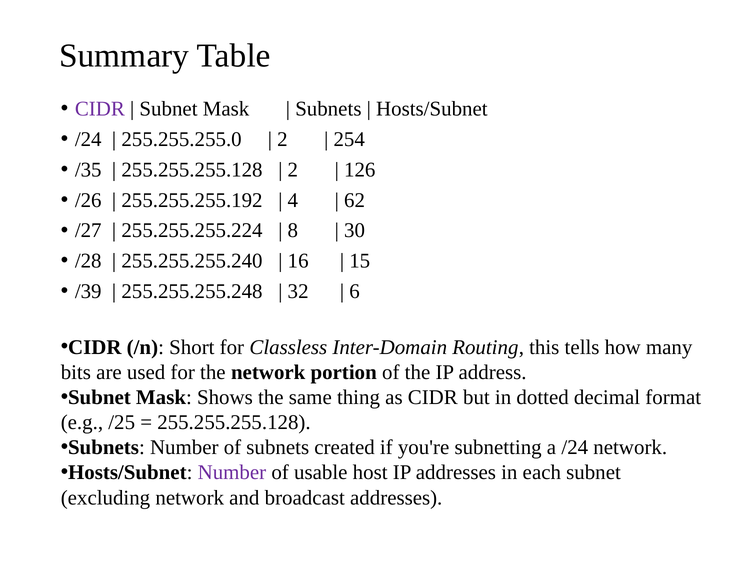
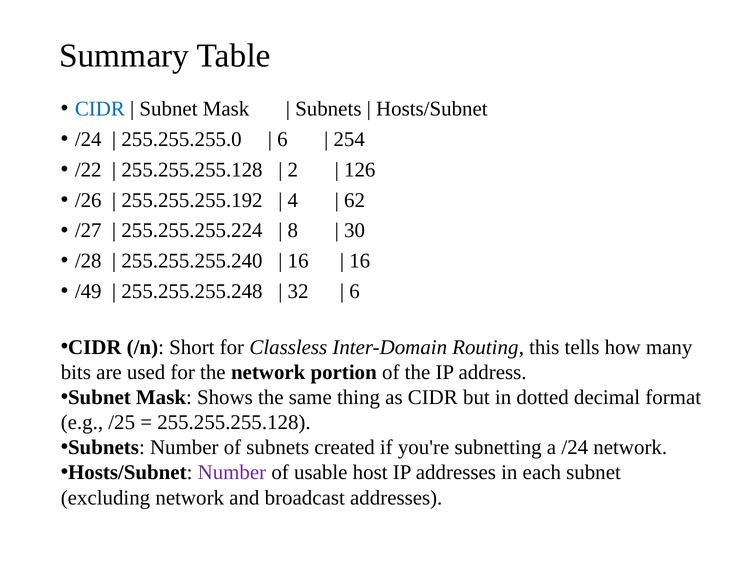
CIDR colour: purple -> blue (100, 109)
2: 2 -> 6 (282, 139)
/35: /35 -> /22 (88, 170)
15: 15 -> 16 (360, 261)
/39: /39 -> /49 (88, 291)
